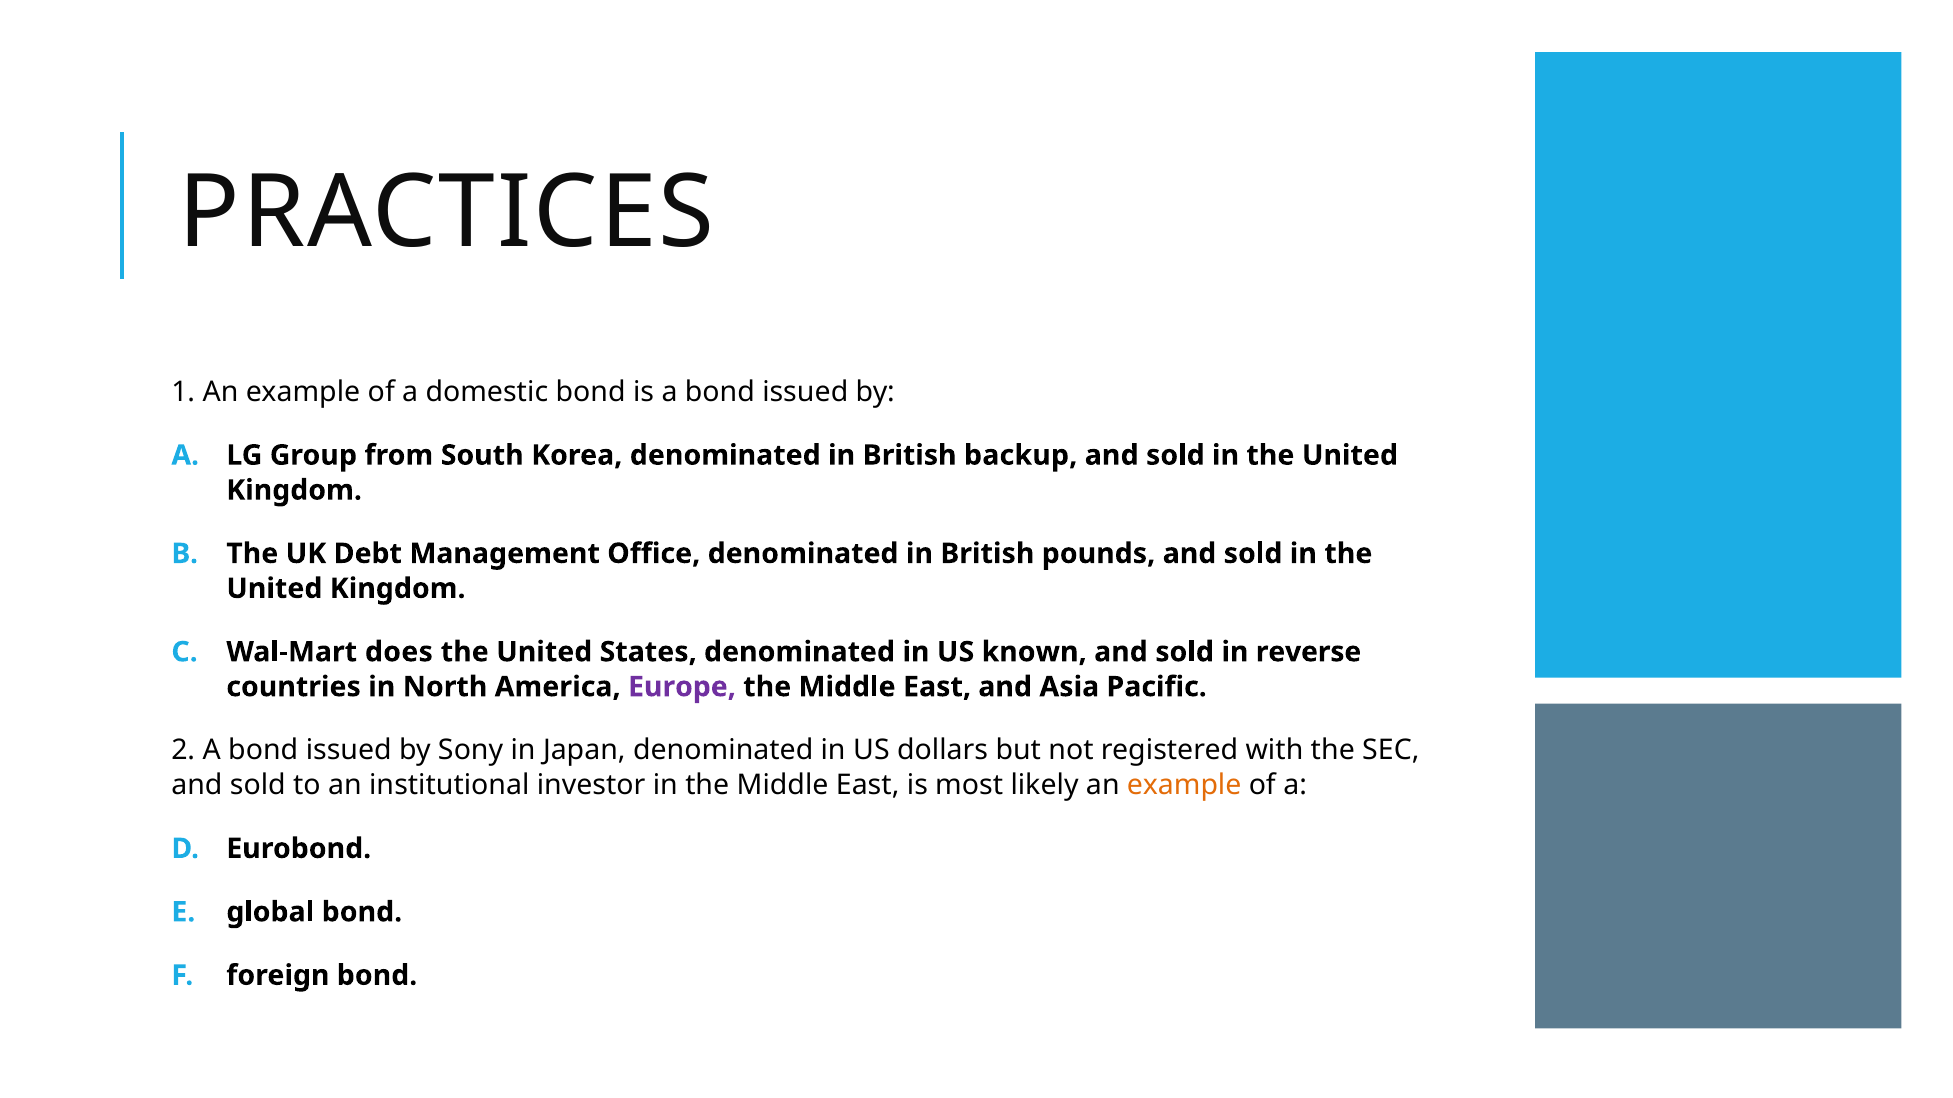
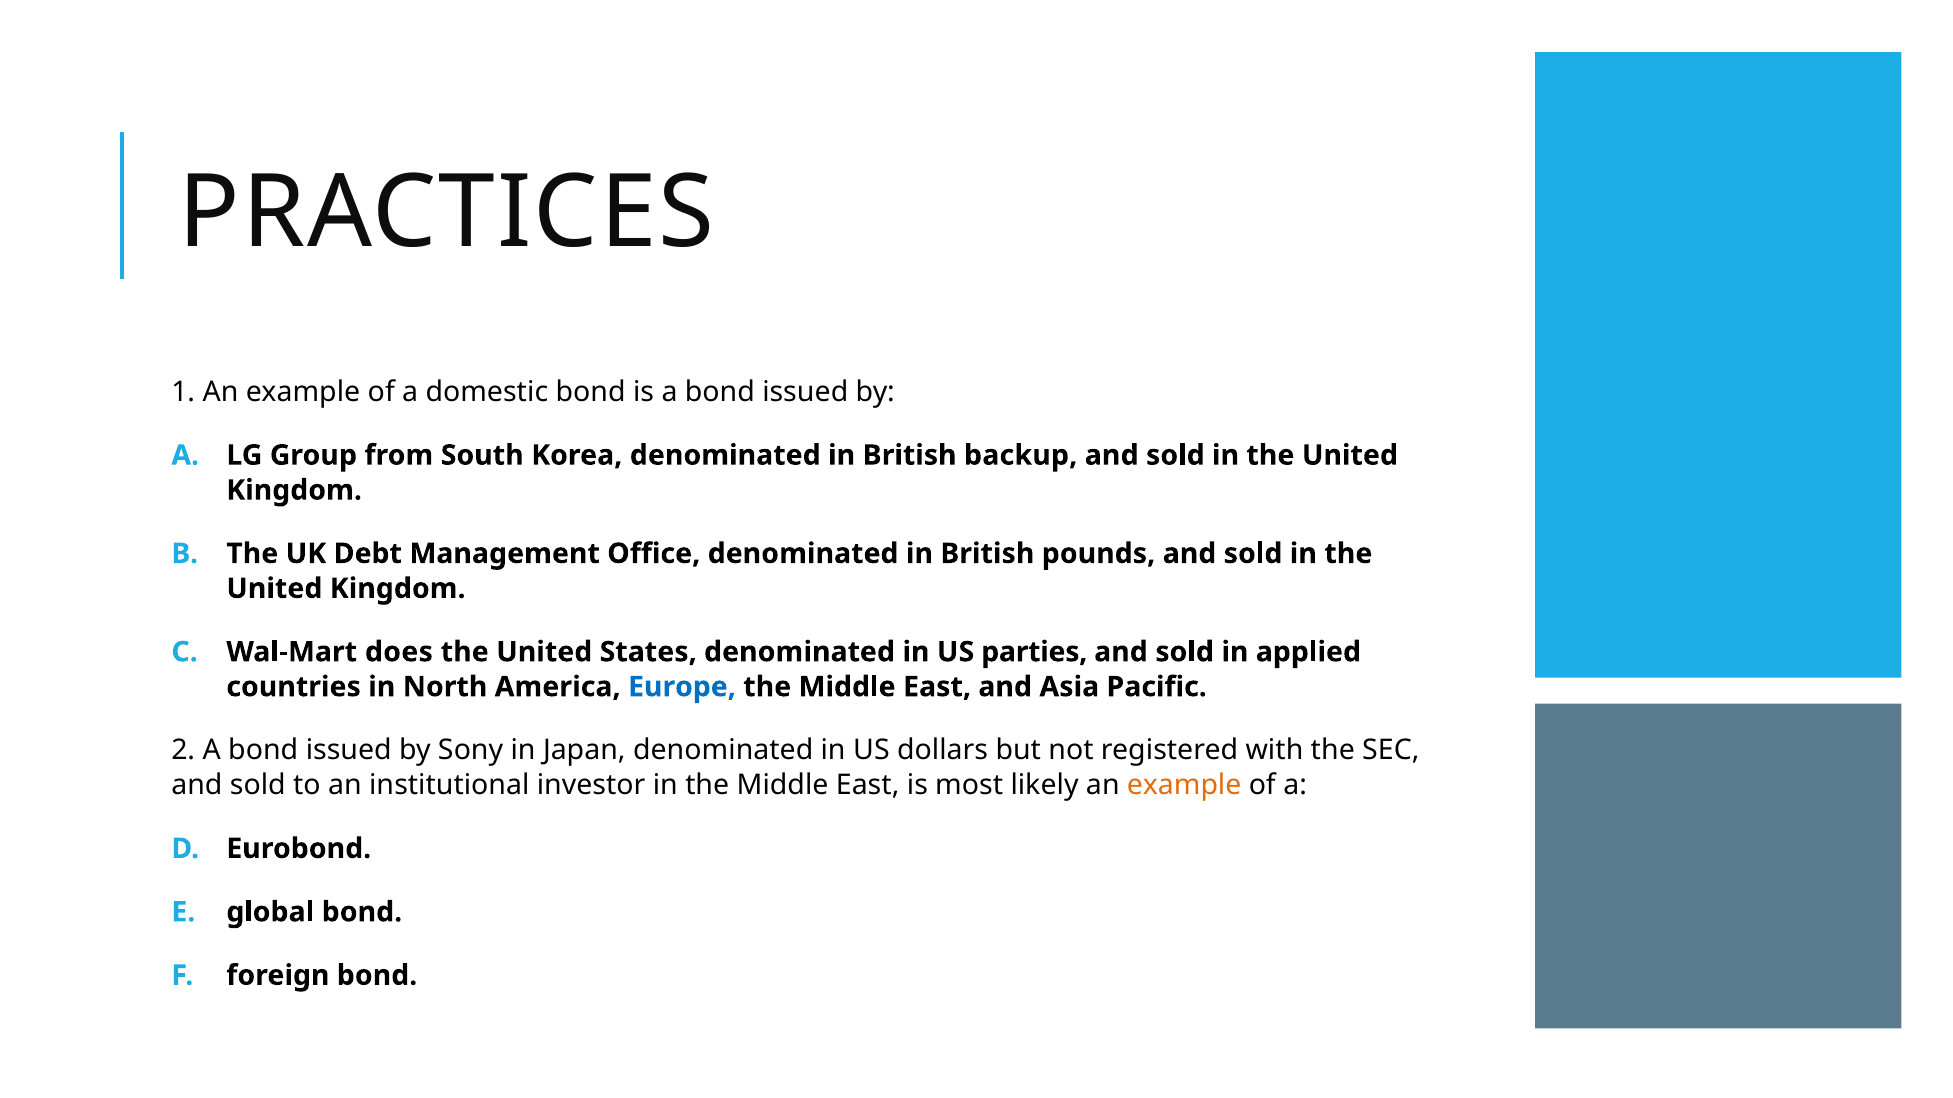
known: known -> parties (1034, 652)
reverse: reverse -> applied (1308, 652)
Europe colour: purple -> blue (682, 687)
